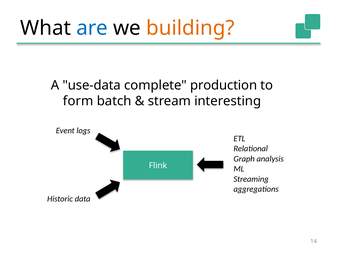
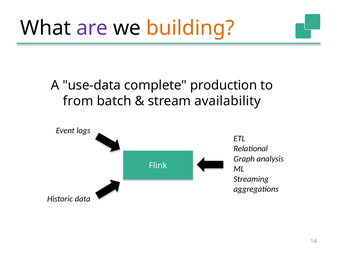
are colour: blue -> purple (92, 28)
form: form -> from (78, 101)
interesting: interesting -> availability (228, 101)
